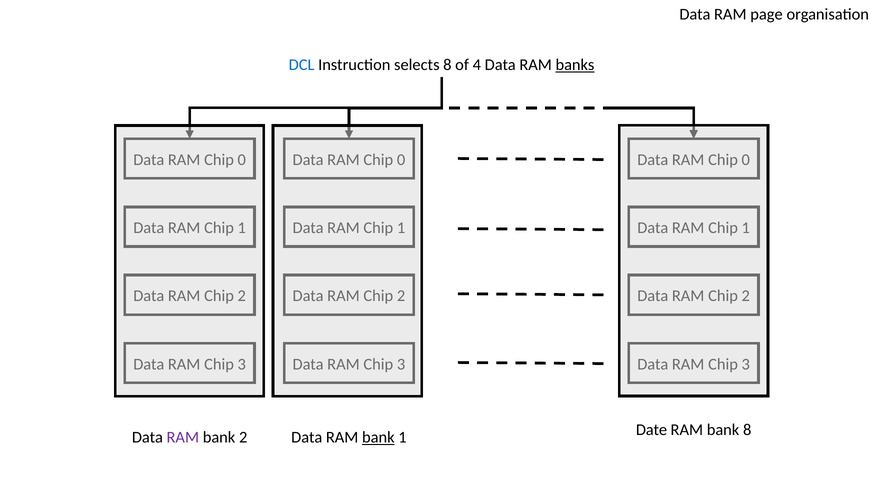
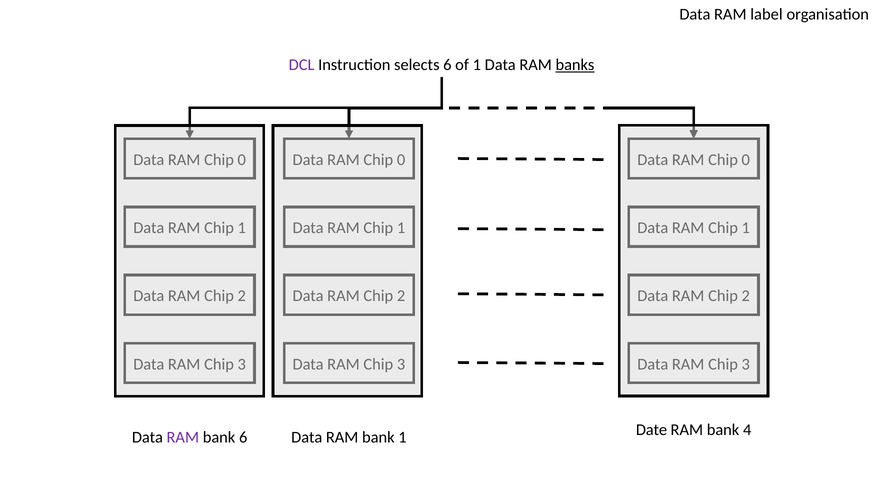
page: page -> label (766, 14)
DCL colour: blue -> purple (302, 65)
selects 8: 8 -> 6 (447, 65)
of 4: 4 -> 1 (477, 65)
bank 2: 2 -> 6 (243, 438)
bank underline: present -> none (378, 438)
bank 8: 8 -> 4 (747, 430)
